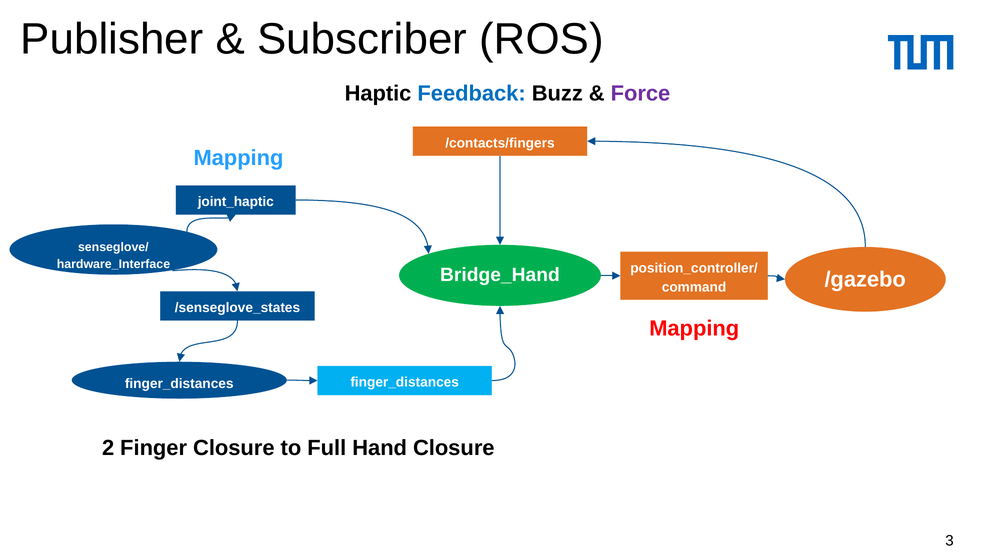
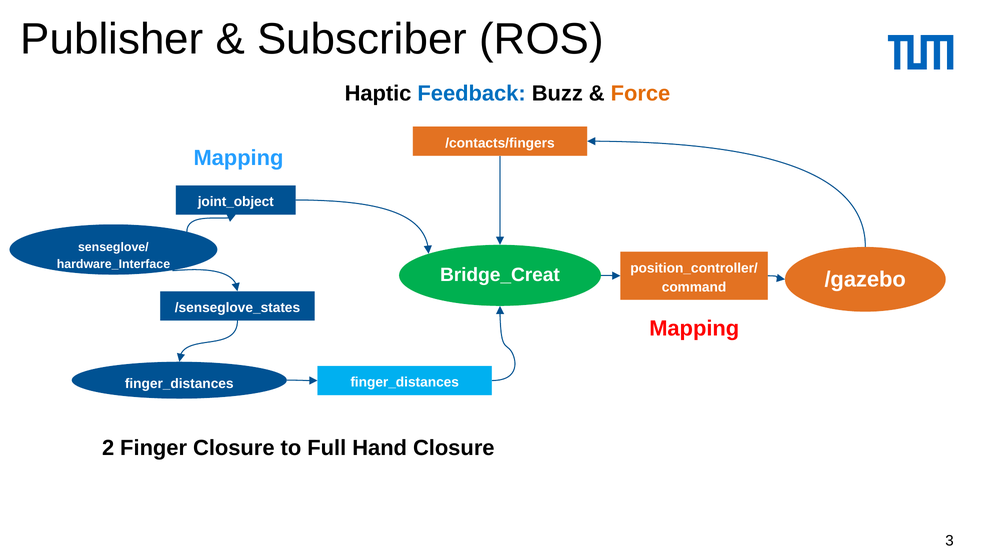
Force colour: purple -> orange (641, 93)
joint_haptic: joint_haptic -> joint_object (236, 202)
Bridge_Hand: Bridge_Hand -> Bridge_Creat (500, 275)
